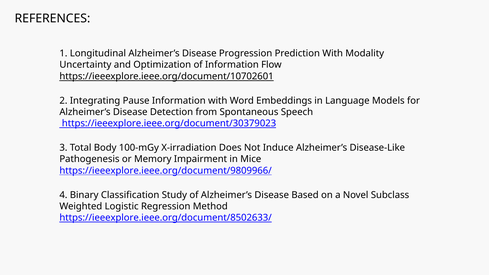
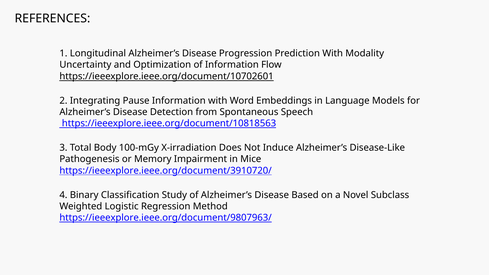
https://ieeexplore.ieee.org/document/30379023: https://ieeexplore.ieee.org/document/30379023 -> https://ieeexplore.ieee.org/document/10818563 (169, 123)
https://ieeexplore.ieee.org/document/9809966/: https://ieeexplore.ieee.org/document/9809966/ -> https://ieeexplore.ieee.org/document/3910720/ (166, 171)
https://ieeexplore.ieee.org/document/8502633/: https://ieeexplore.ieee.org/document/8502633/ -> https://ieeexplore.ieee.org/document/9807963/ (166, 218)
